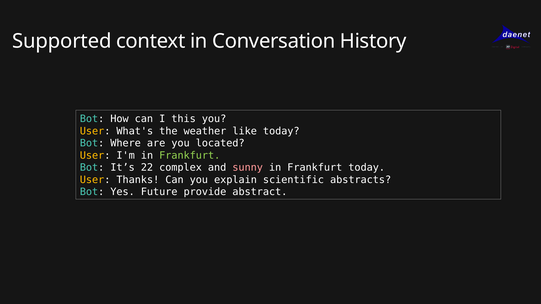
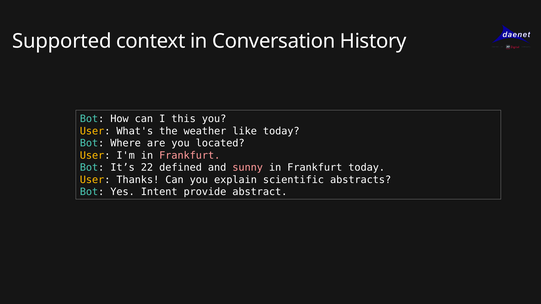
Frankfurt colour: light green -> pink (190, 156)
complex: complex -> defined (181, 168)
Future: Future -> Intent (159, 192)
